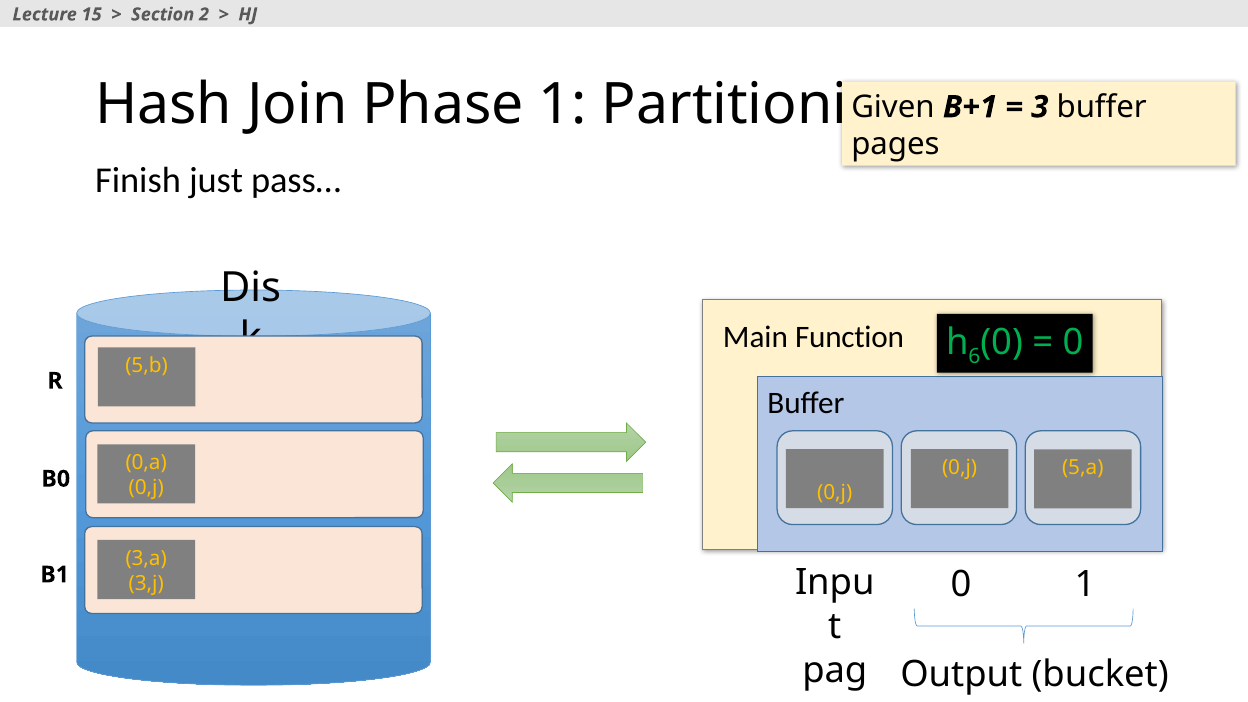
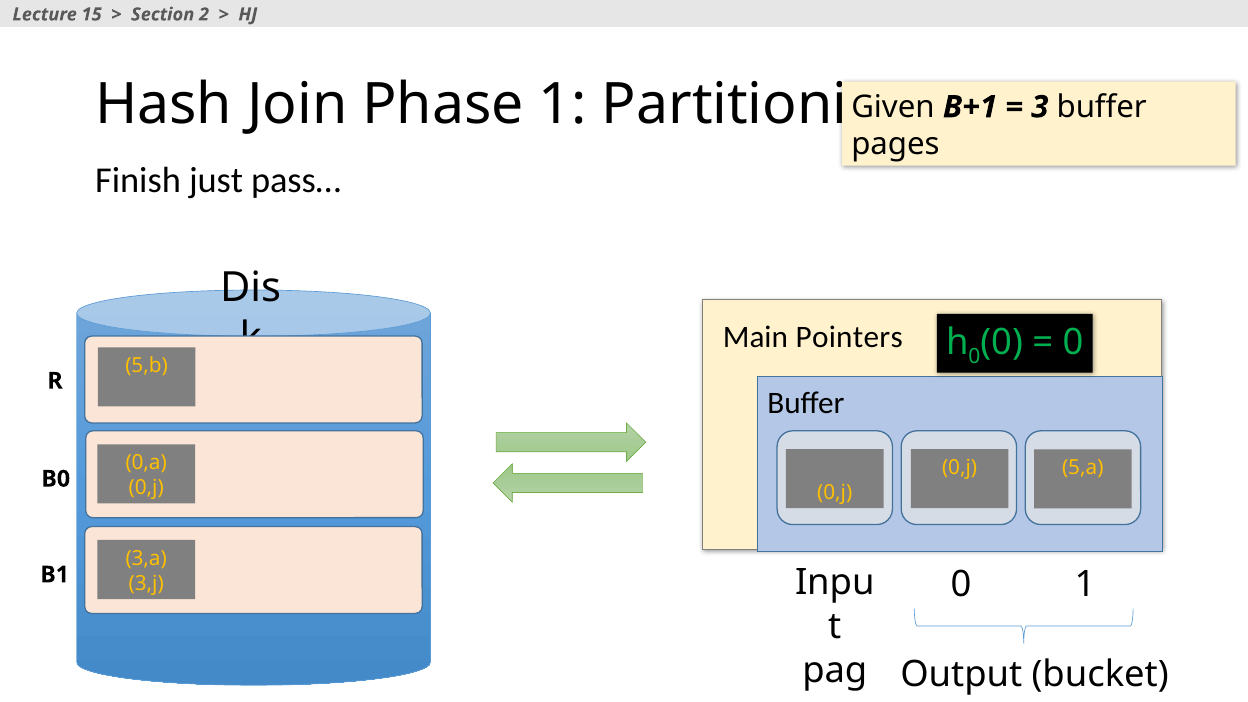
Function: Function -> Pointers (849, 337)
6: 6 -> 0 (974, 357)
